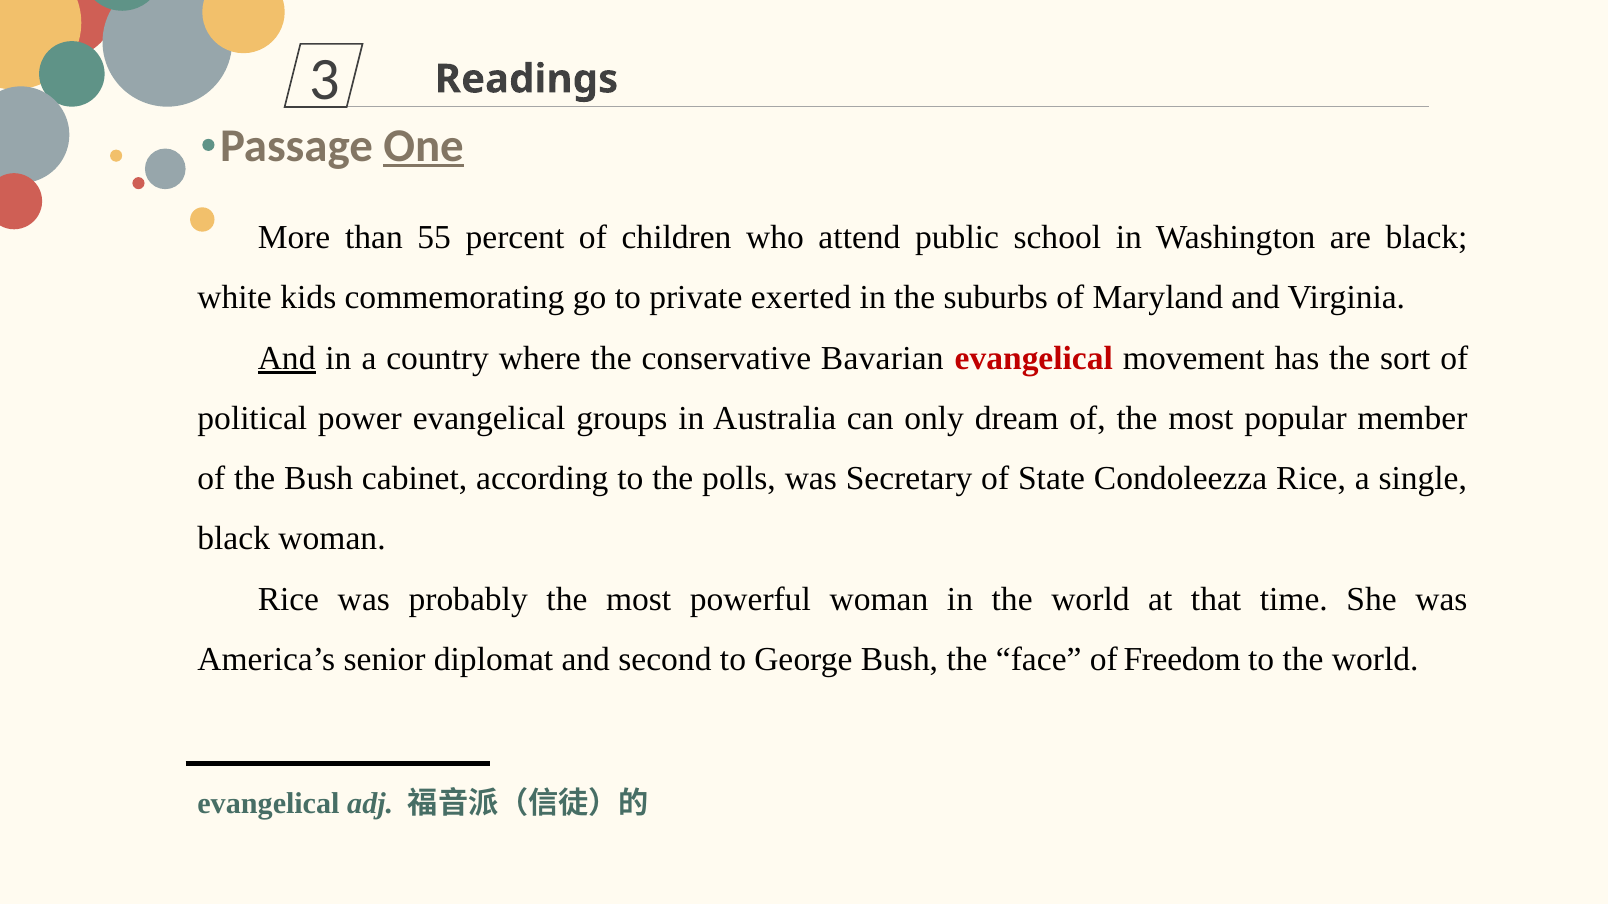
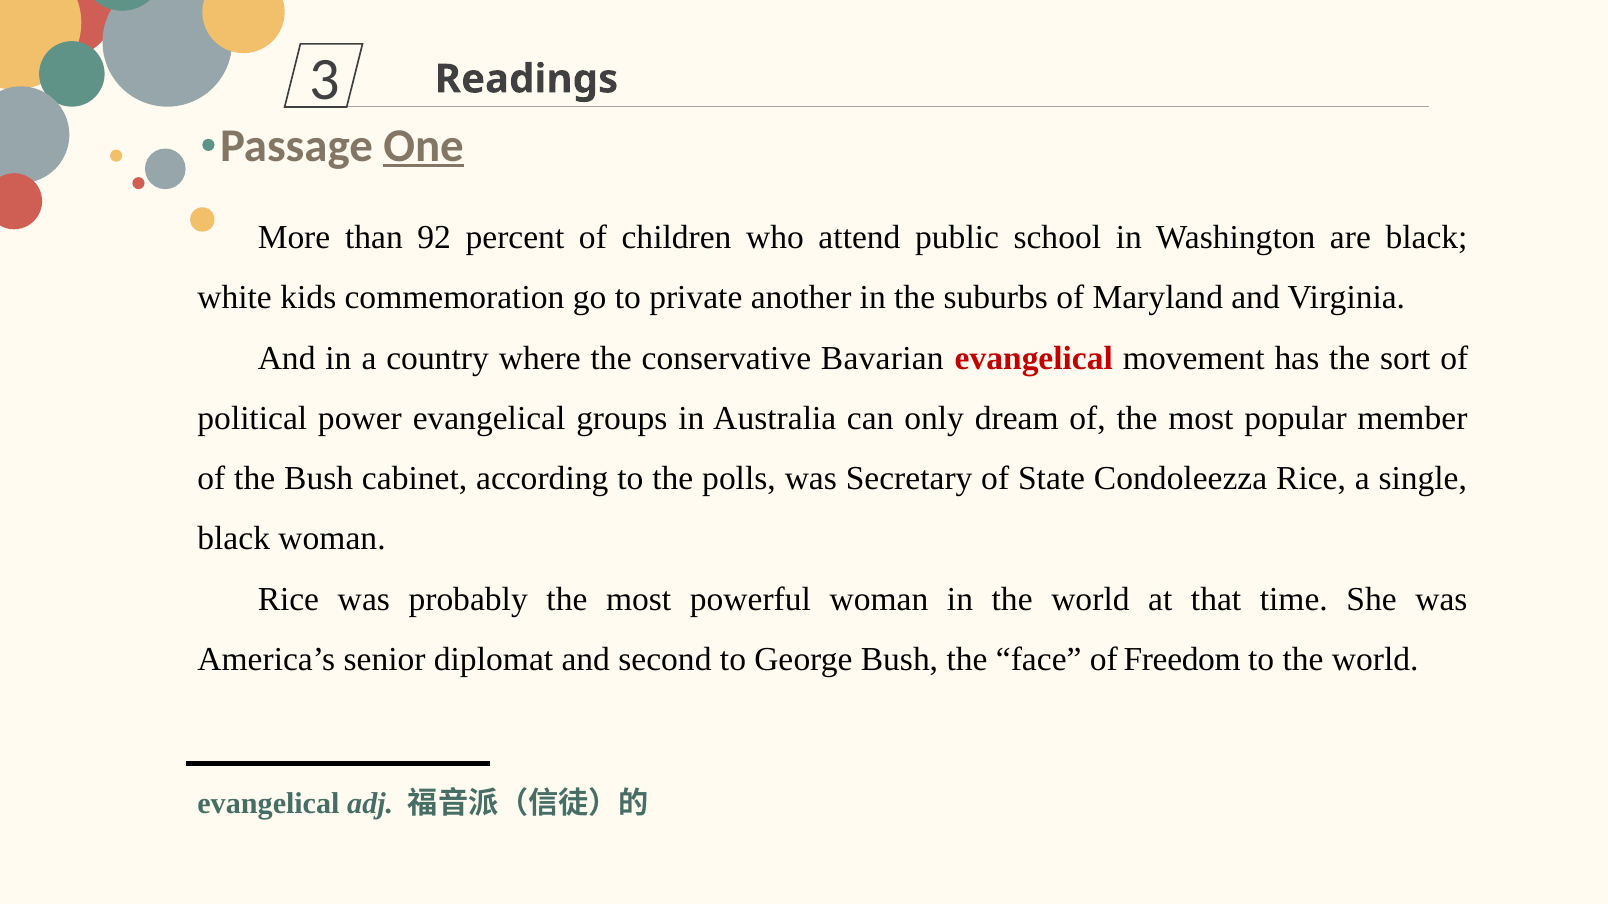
55: 55 -> 92 (434, 238)
commemorating: commemorating -> commemoration (455, 298)
exerted: exerted -> another (801, 298)
And underline: present -> none (287, 358)
